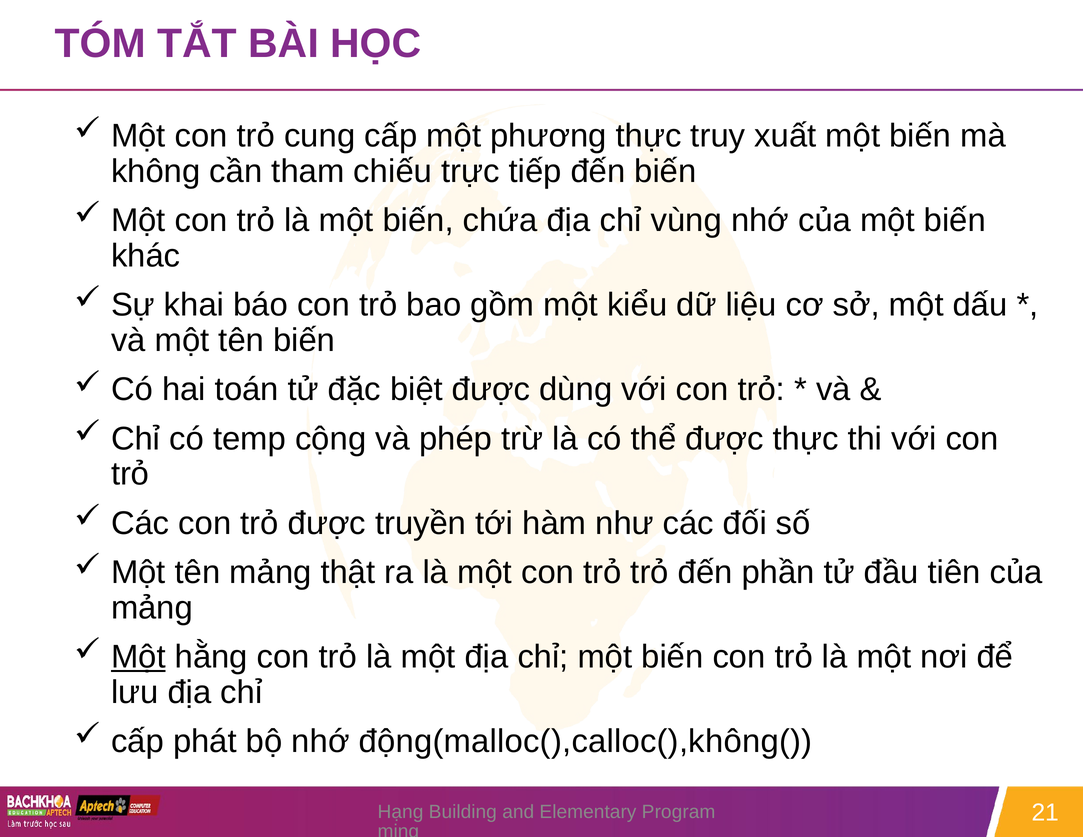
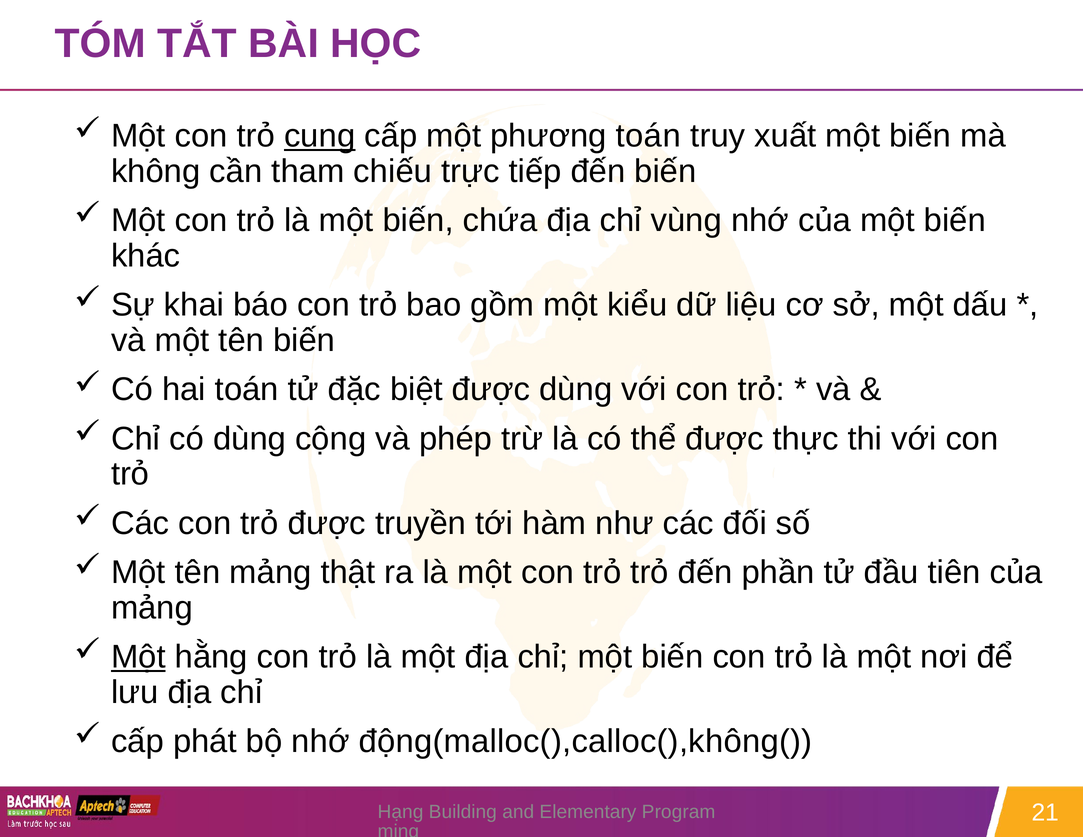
cung underline: none -> present (320, 136)
phương thực: thực -> toán (648, 136)
có temp: temp -> dùng (250, 439)
